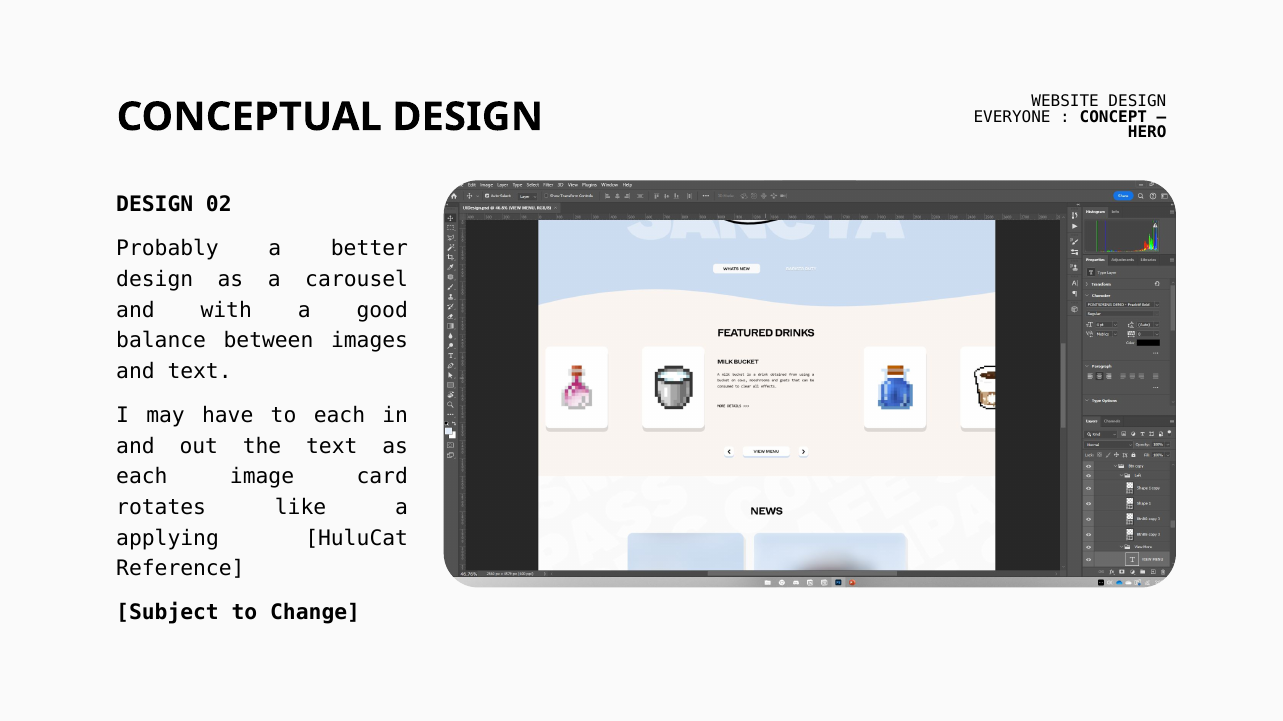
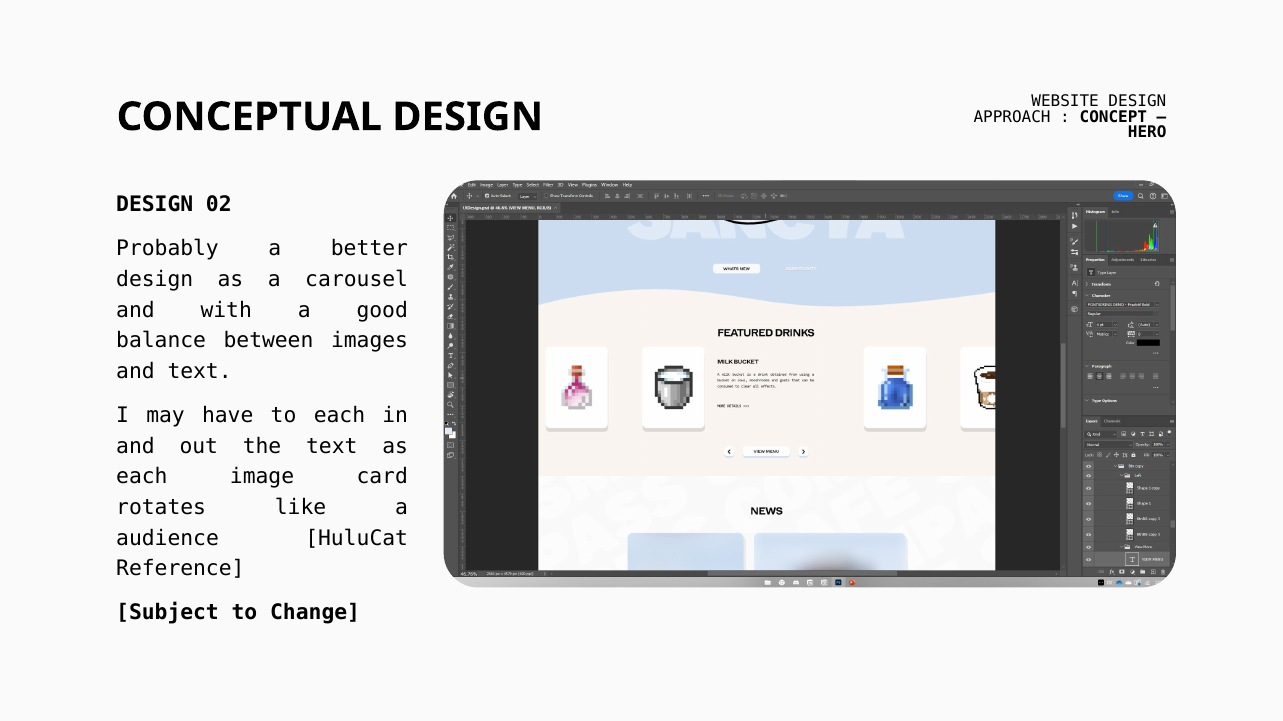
EVERYONE: EVERYONE -> APPROACH (1012, 117)
applying: applying -> audience (168, 539)
